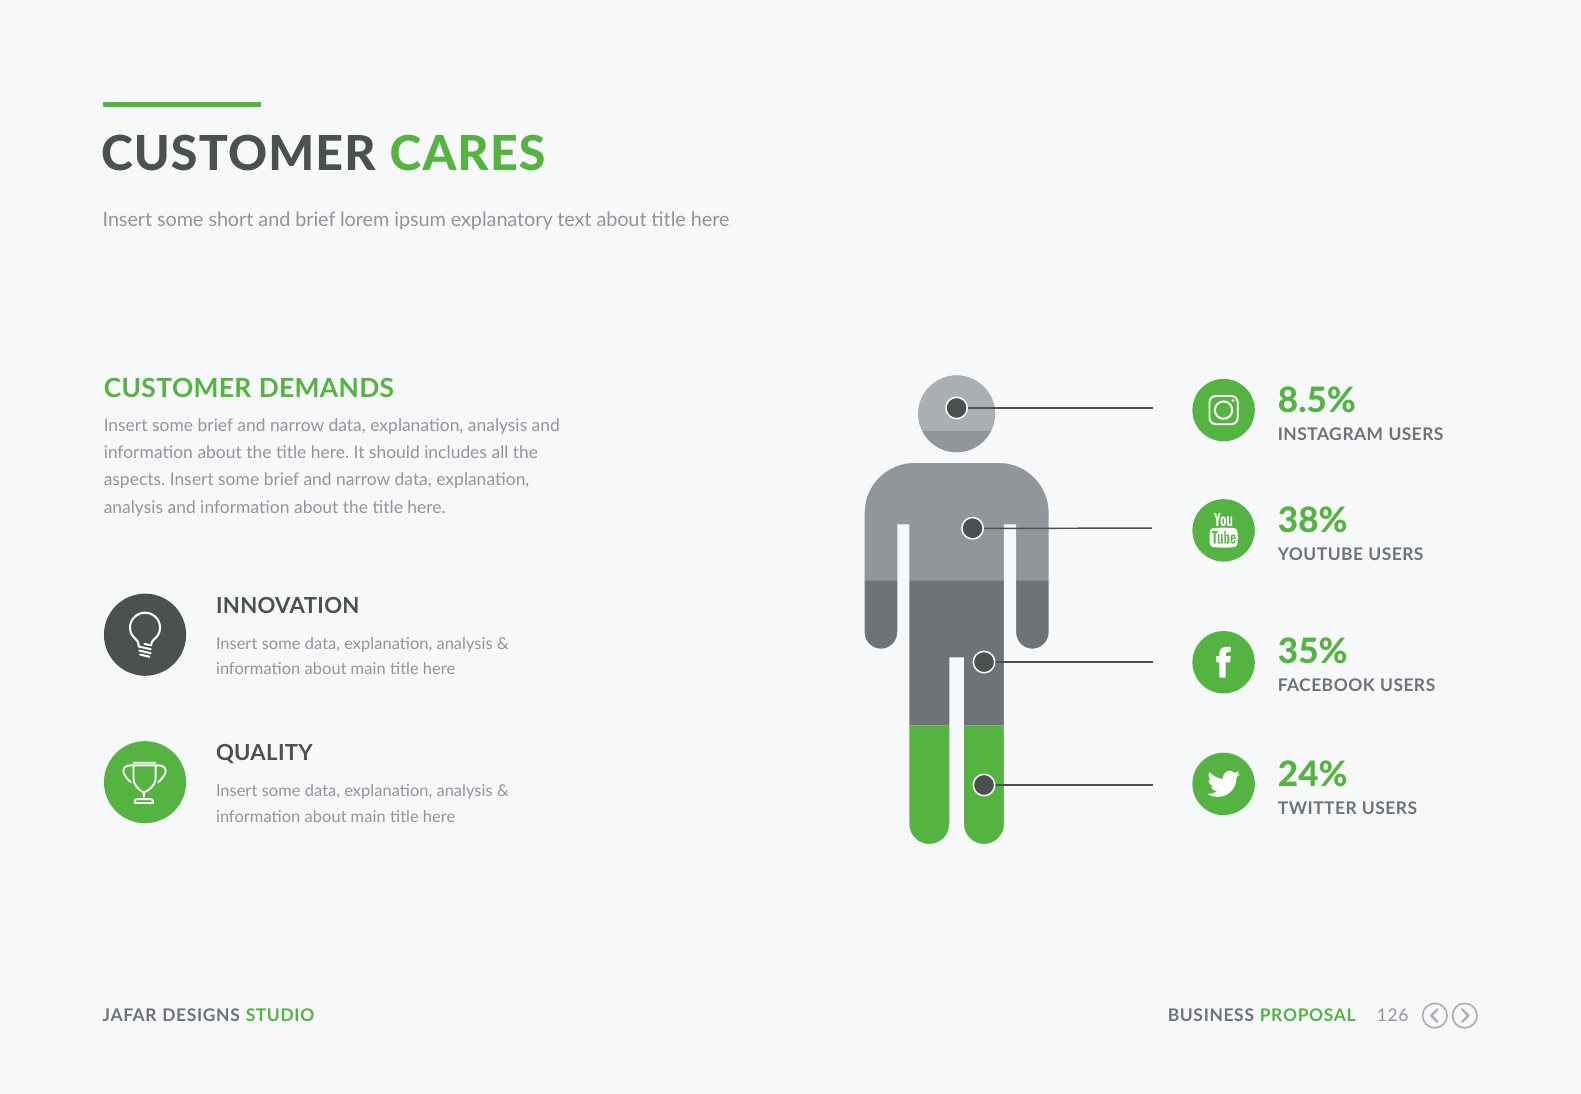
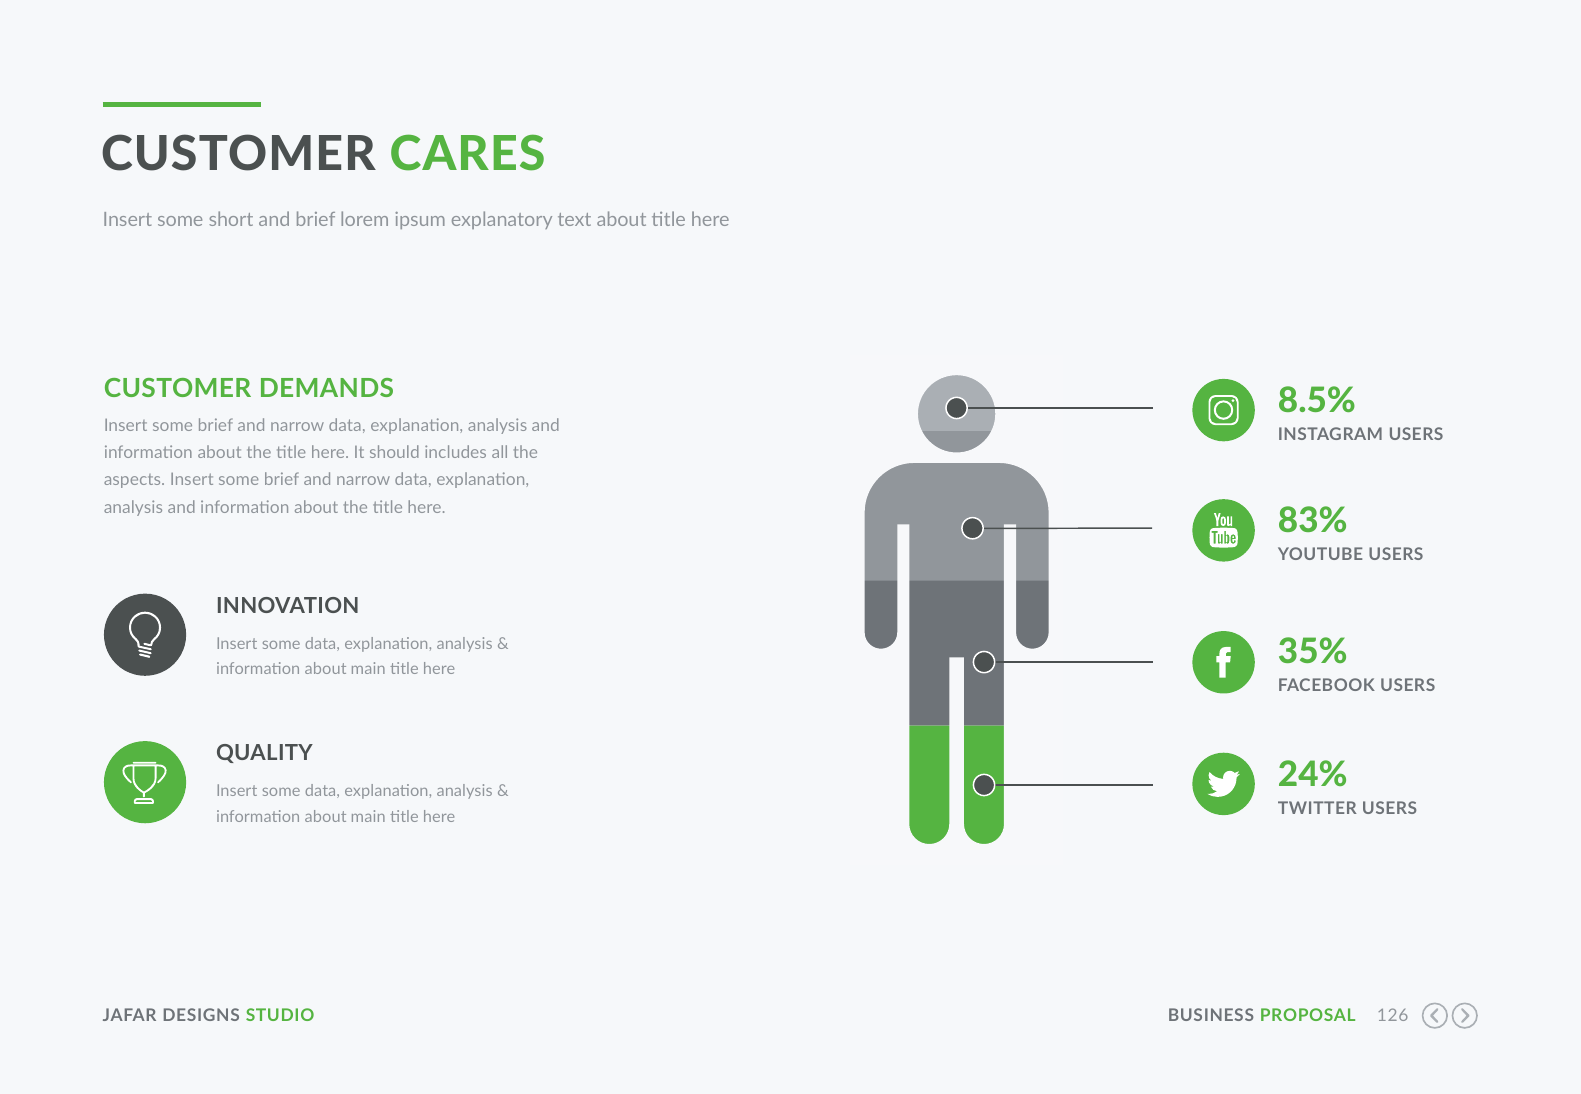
38%: 38% -> 83% (1313, 521)
